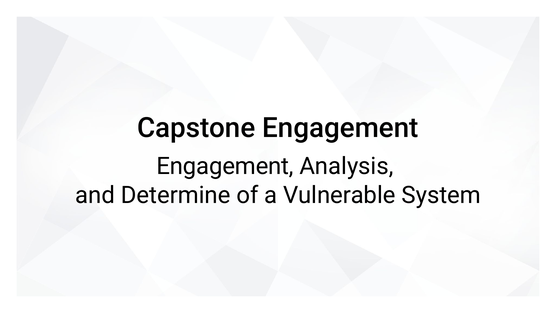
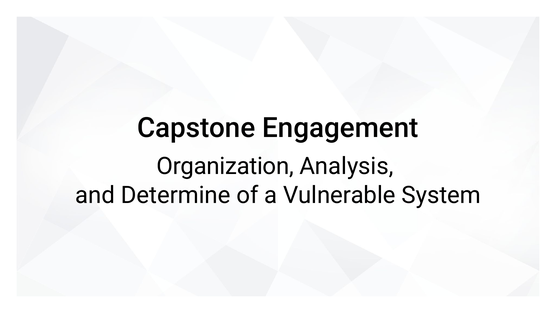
Engagement: Engagement -> Organization (225, 166)
